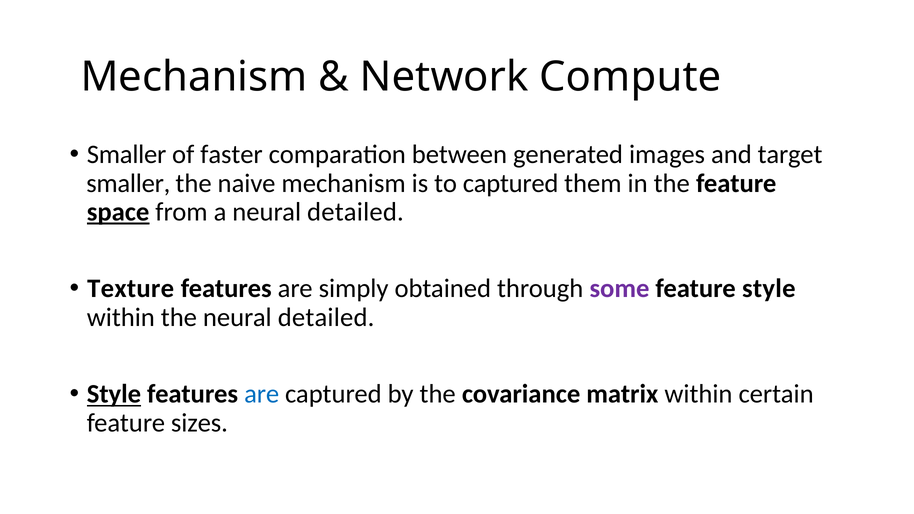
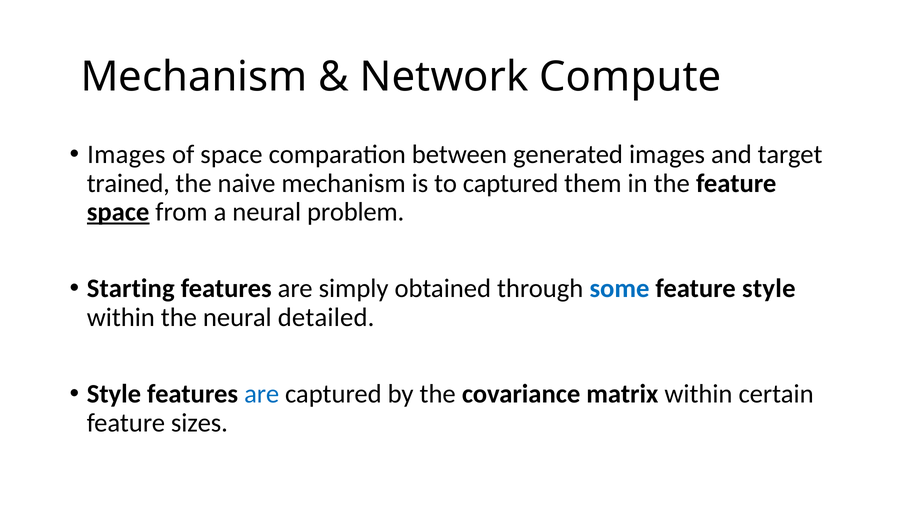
Smaller: Smaller -> Images (126, 155)
of faster: faster -> space (231, 155)
smaller: smaller -> trained (128, 183)
a neural detailed: detailed -> problem (356, 212)
Texture: Texture -> Starting (131, 289)
some colour: purple -> blue (619, 289)
Style underline: present -> none (114, 394)
